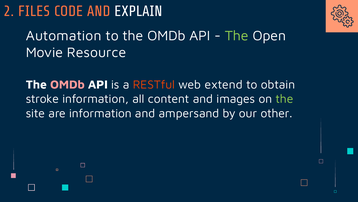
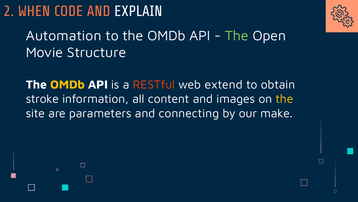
FILES: FILES -> WHEN (34, 11)
Resource: Resource -> Structure (97, 52)
OMDb colour: pink -> yellow (67, 84)
the colour: light green -> yellow (285, 99)
are information: information -> parameters (100, 113)
ampersand: ampersand -> connecting (189, 113)
other: other -> make (277, 113)
